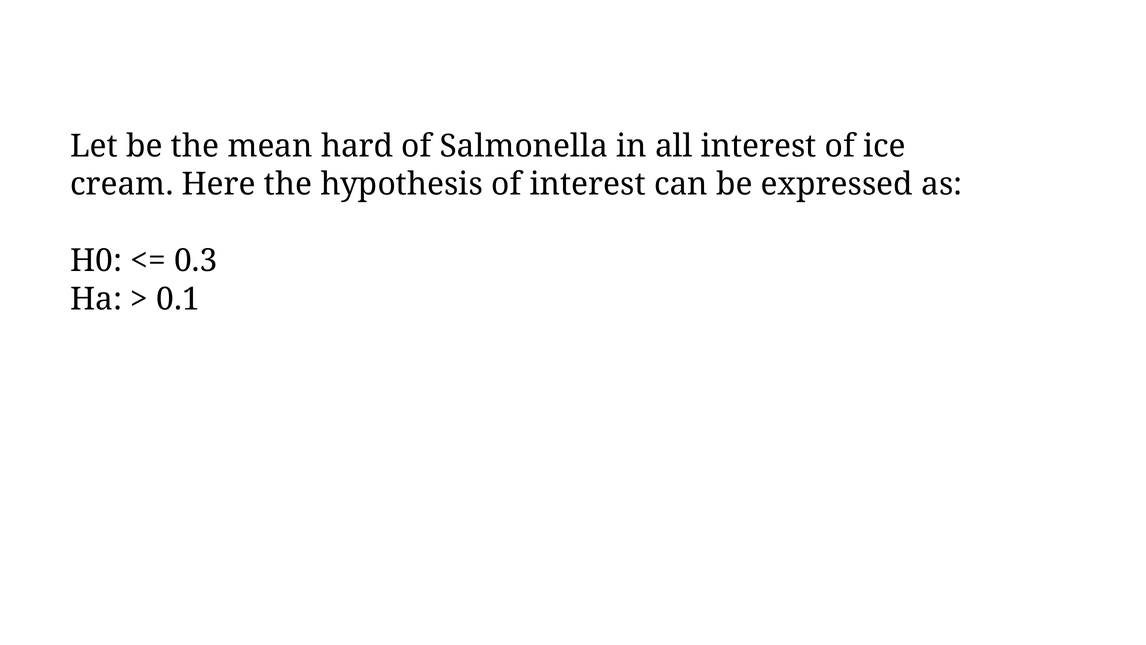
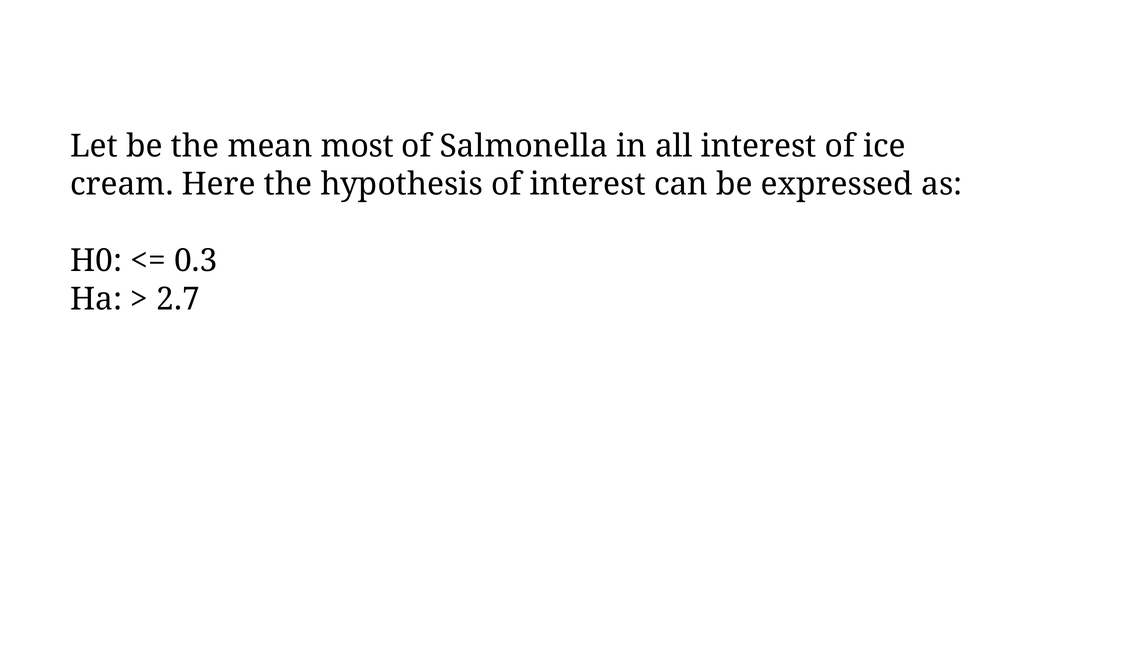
hard: hard -> most (357, 146)
0.1: 0.1 -> 2.7 (178, 299)
